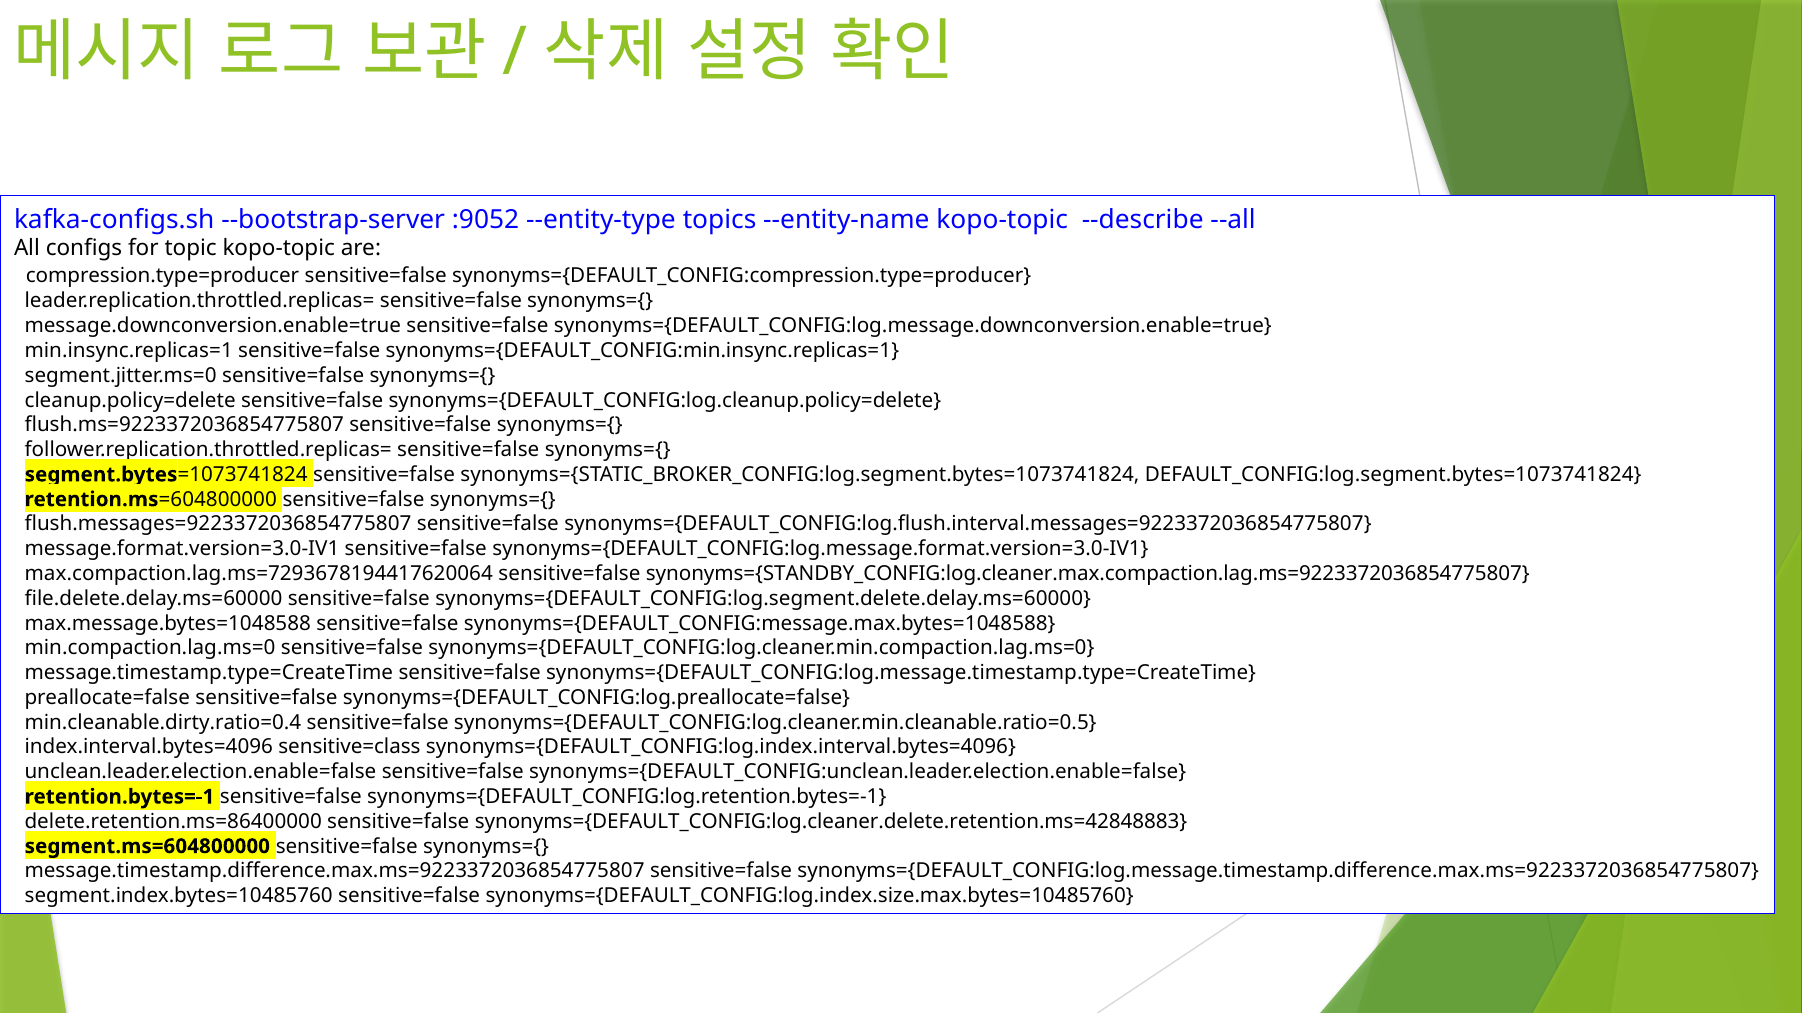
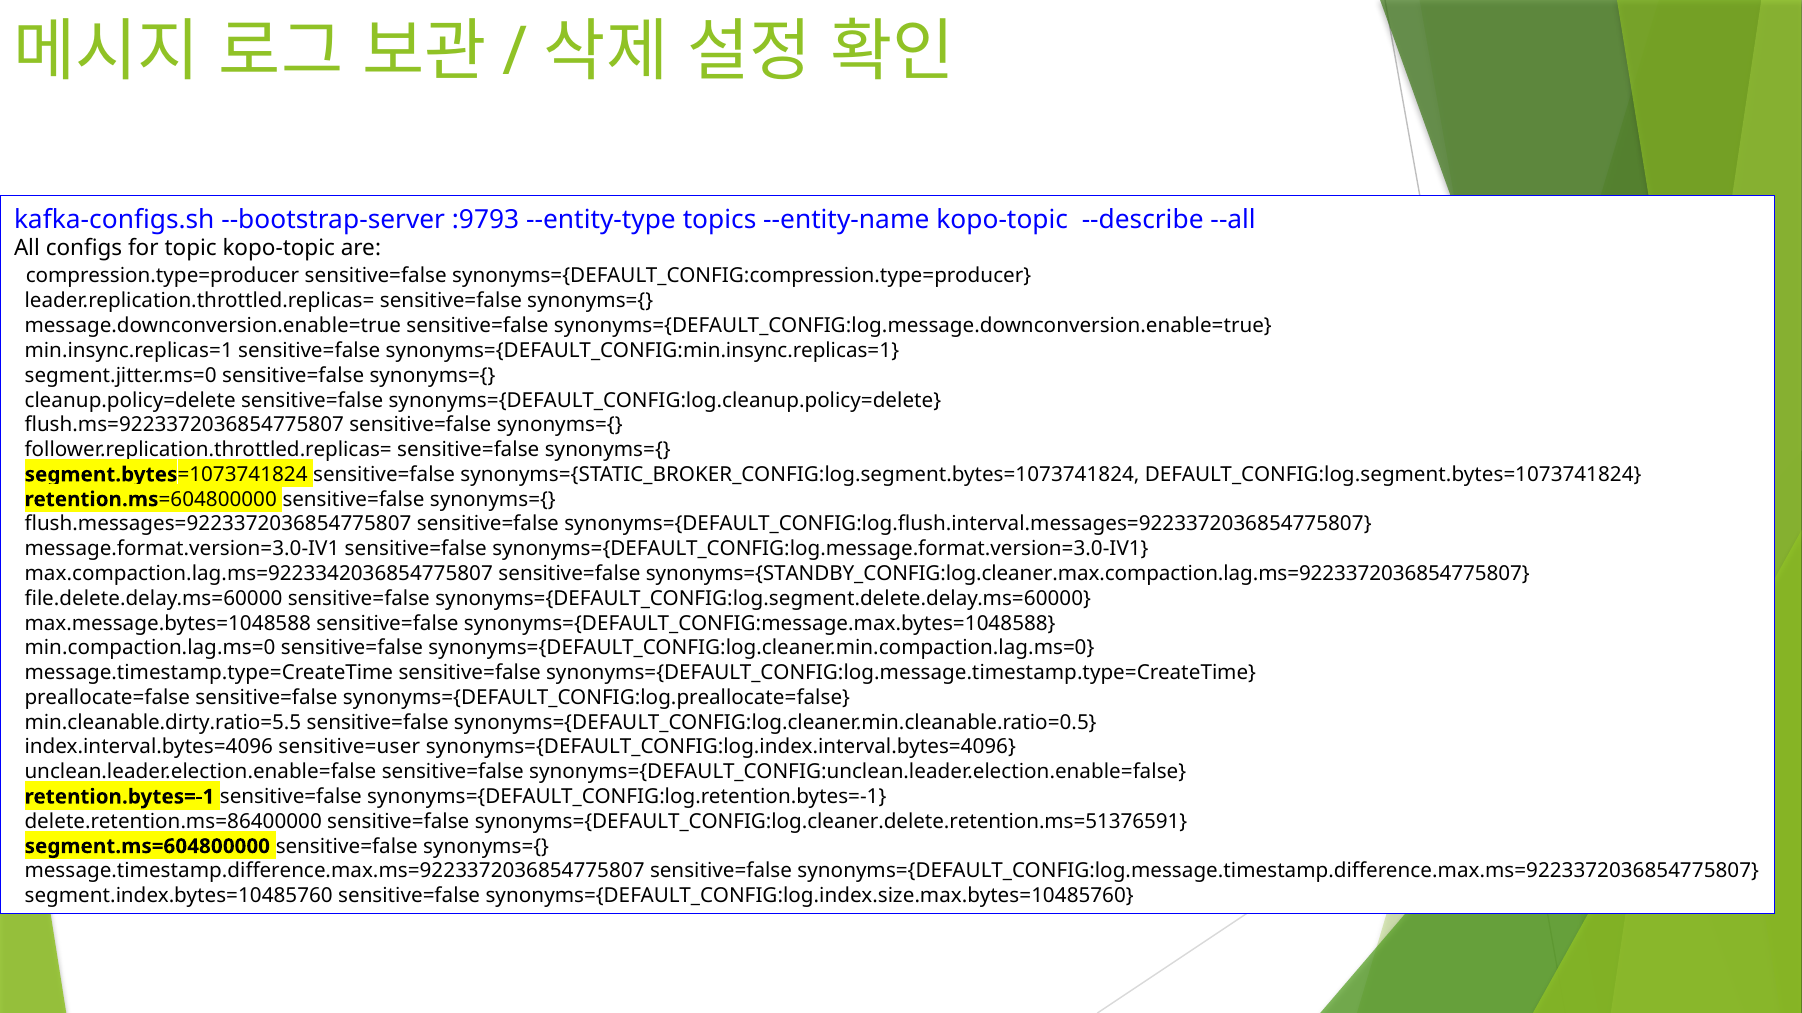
:9052: :9052 -> :9793 (486, 219)
max.compaction.lag.ms=7293678194417620064: max.compaction.lag.ms=7293678194417620064 -> max.compaction.lag.ms=9223342036854775807 (259, 574)
min.cleanable.dirty.ratio=0.4: min.cleanable.dirty.ratio=0.4 -> min.cleanable.dirty.ratio=5.5 (163, 723)
sensitive=class: sensitive=class -> sensitive=user (349, 748)
synonyms={DEFAULT_CONFIG:log.cleaner.delete.retention.ms=42848883: synonyms={DEFAULT_CONFIG:log.cleaner.delete.retention.ms=42848883 -> synonyms={DEFAULT_CONFIG:log.cleaner.delete.retention.ms=51376591 (831, 822)
